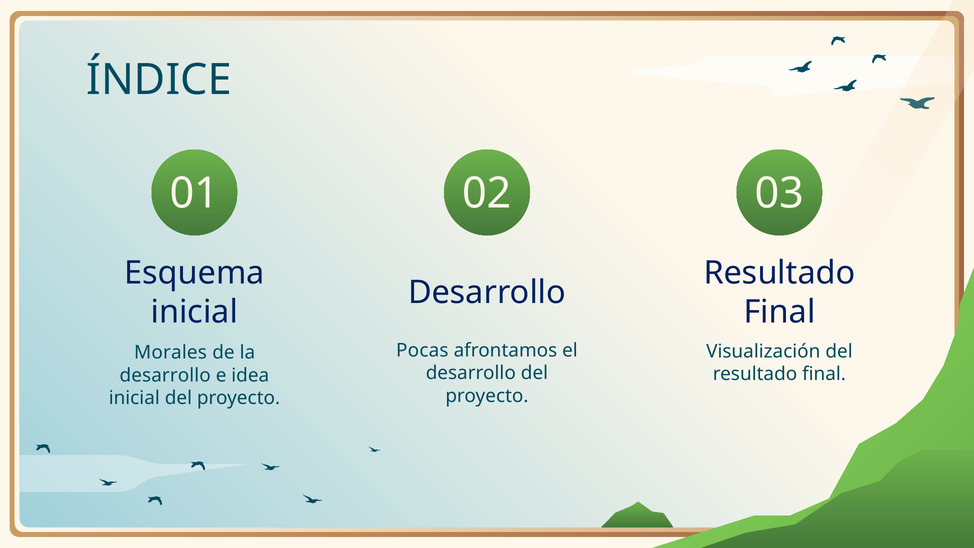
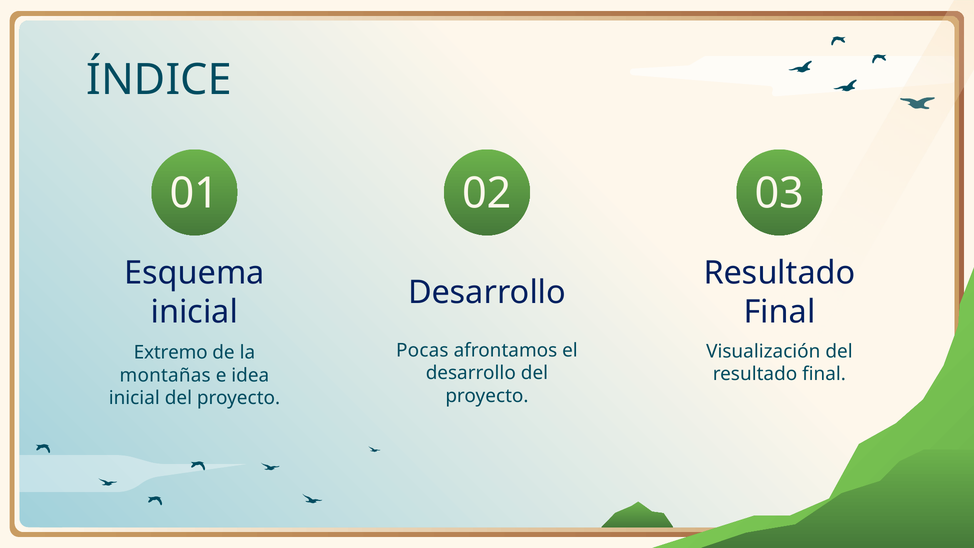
Morales: Morales -> Extremo (171, 353)
desarrollo: desarrollo -> montañas (165, 375)
